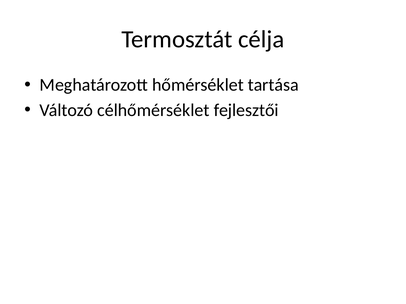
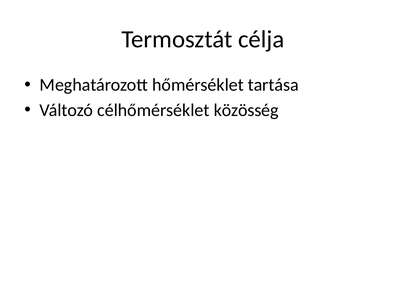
fejlesztői: fejlesztői -> közösség (246, 110)
